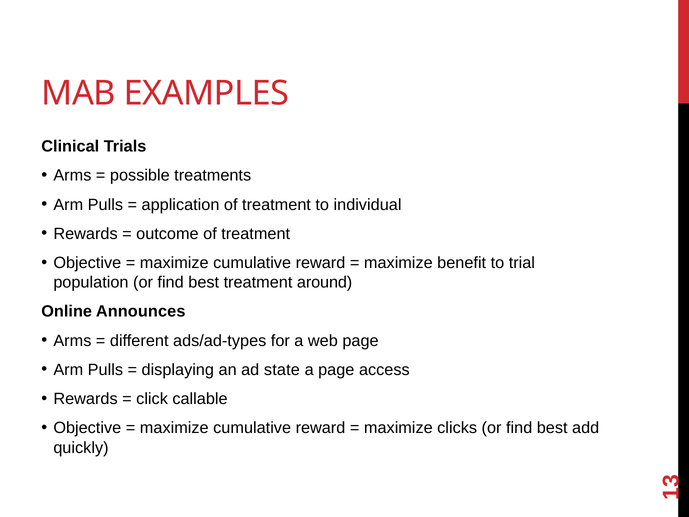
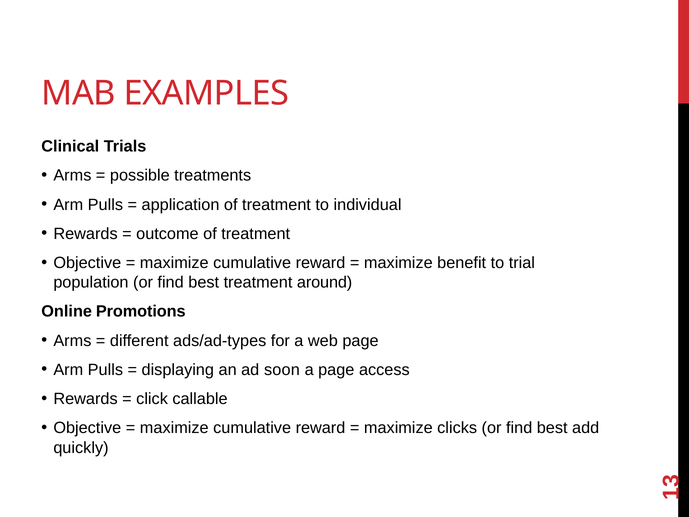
Announces: Announces -> Promotions (141, 311)
state: state -> soon (282, 370)
